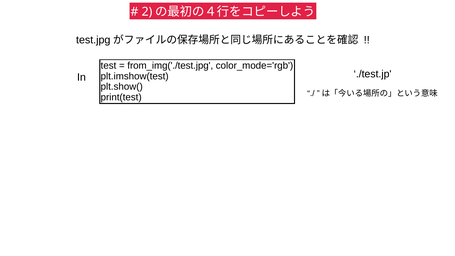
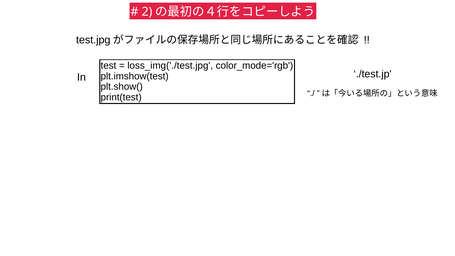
from_img('./test.jpg: from_img('./test.jpg -> loss_img('./test.jpg (170, 66)
